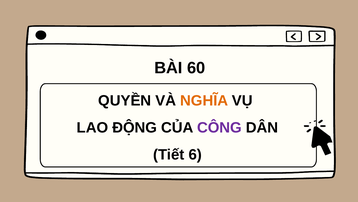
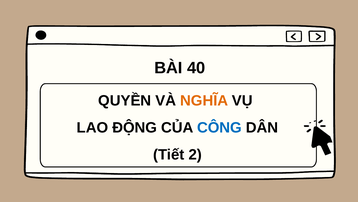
60: 60 -> 40 (196, 68)
CÔNG colour: purple -> blue (219, 127)
6: 6 -> 2 (195, 154)
